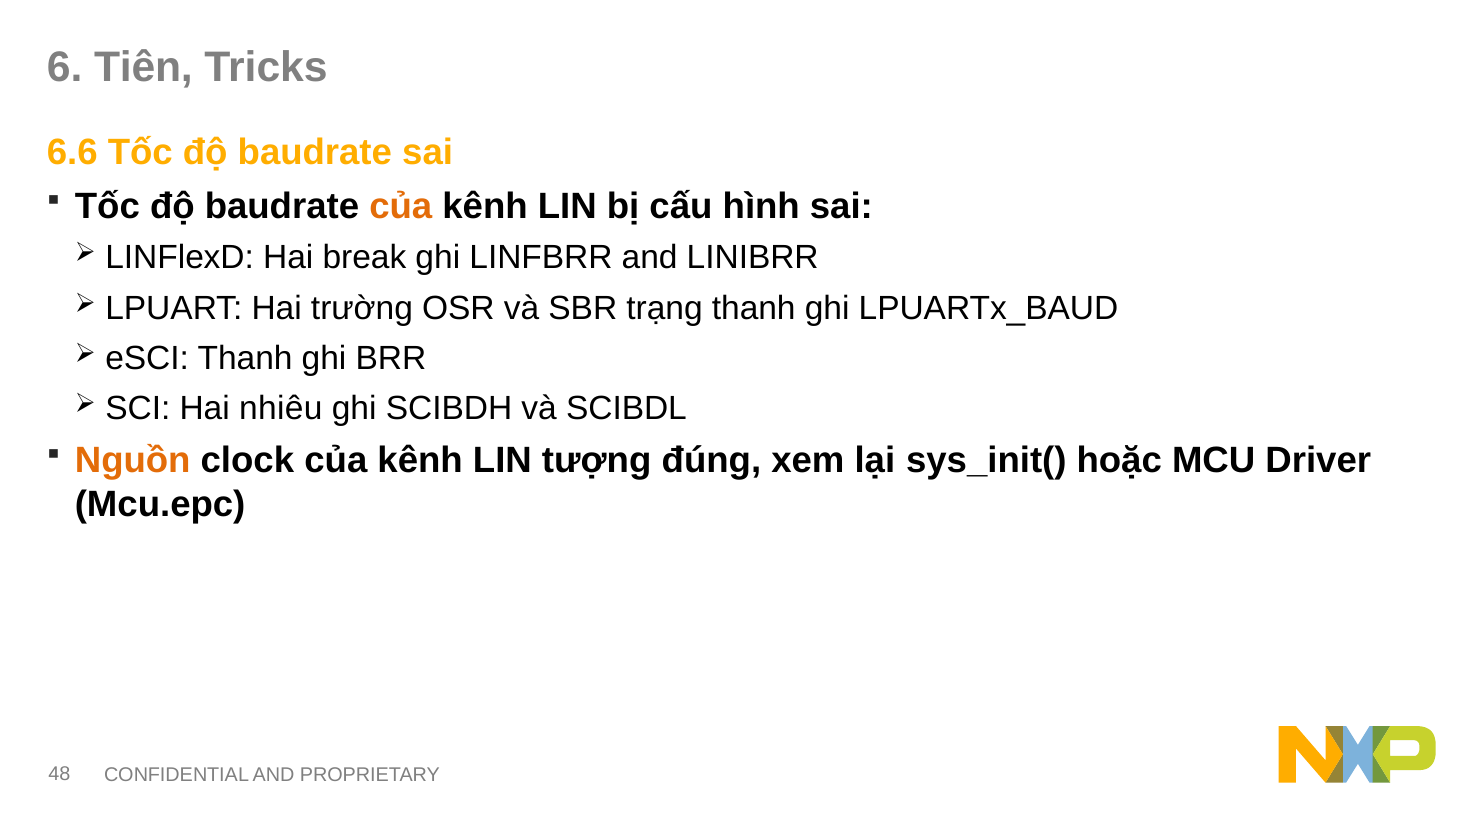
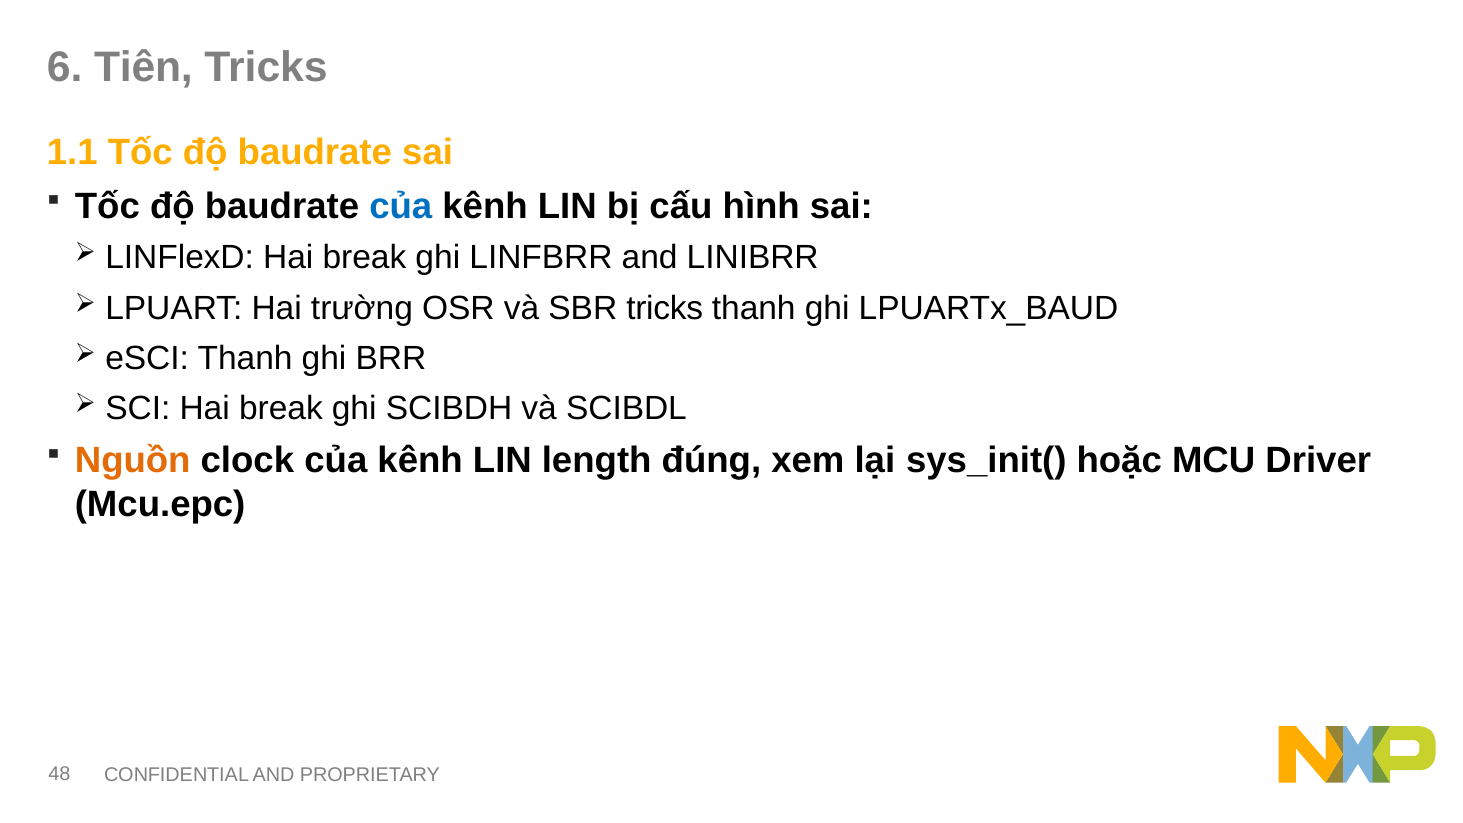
6.6: 6.6 -> 1.1 (72, 152)
của colour: orange -> blue (401, 206)
SBR trạng: trạng -> tricks (665, 308)
SCI Hai nhiêu: nhiêu -> break (281, 408)
tượng: tượng -> length (597, 460)
